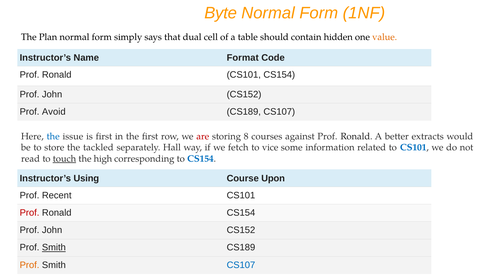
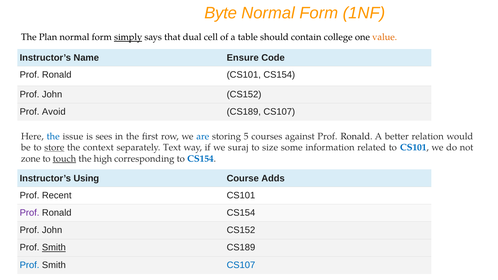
simply underline: none -> present (128, 37)
hidden: hidden -> college (338, 37)
Format: Format -> Ensure (243, 58)
is first: first -> sees (104, 136)
are colour: red -> blue (203, 136)
8: 8 -> 5 (246, 136)
extracts: extracts -> relation (428, 136)
store underline: none -> present (54, 148)
tackled: tackled -> context (98, 148)
Hall: Hall -> Text (172, 148)
fetch: fetch -> suraj (238, 148)
vice: vice -> size (270, 148)
read: read -> zone (31, 159)
Upon: Upon -> Adds (273, 178)
Prof colour: red -> purple (30, 213)
Prof colour: orange -> blue (30, 265)
